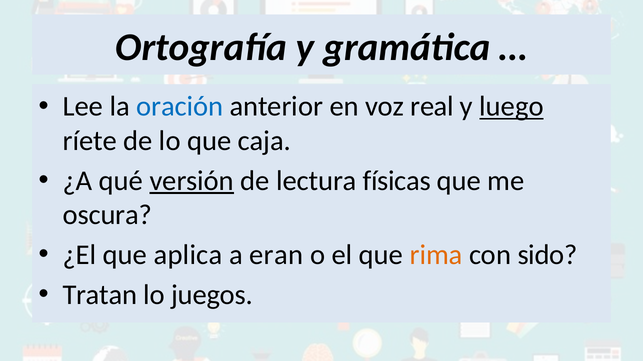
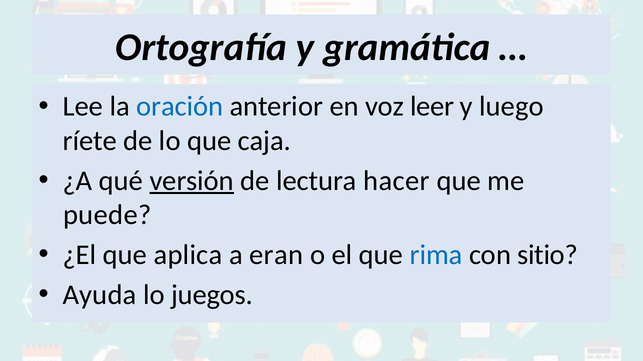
real: real -> leer (432, 107)
luego underline: present -> none (512, 107)
físicas: físicas -> hacer (396, 181)
oscura: oscura -> puede (107, 215)
rima colour: orange -> blue (436, 256)
sido: sido -> sitio (548, 256)
Tratan: Tratan -> Ayuda (100, 296)
